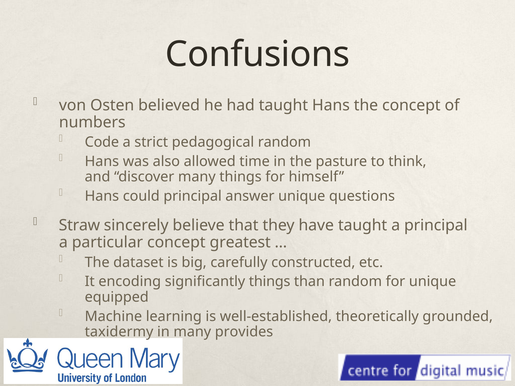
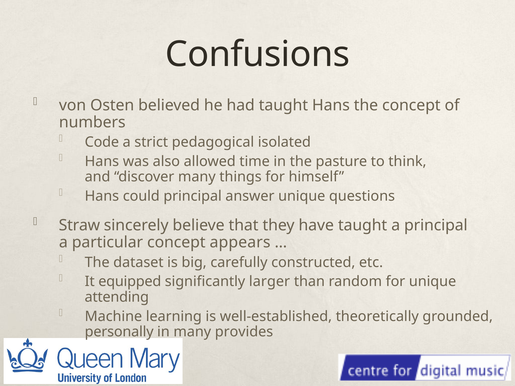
pedagogical random: random -> isolated (284, 142)
greatest: greatest -> appears (240, 243)
encoding: encoding -> equipped (130, 282)
significantly things: things -> larger (270, 282)
equipped: equipped -> attending (117, 297)
taxidermy: taxidermy -> personally (119, 332)
